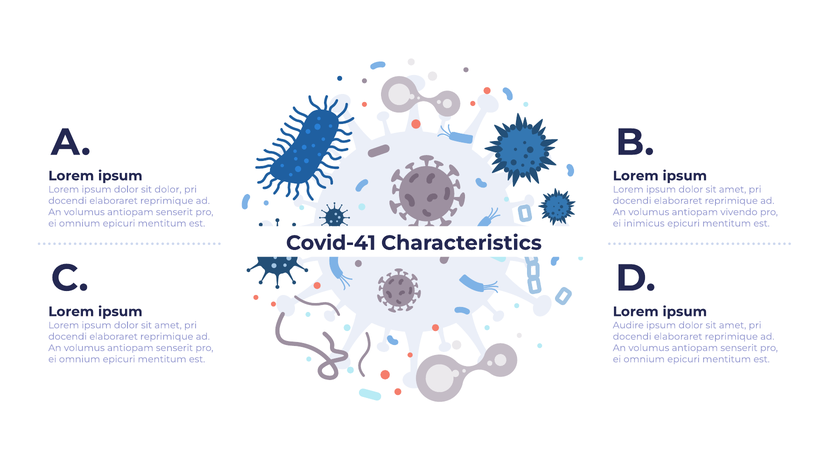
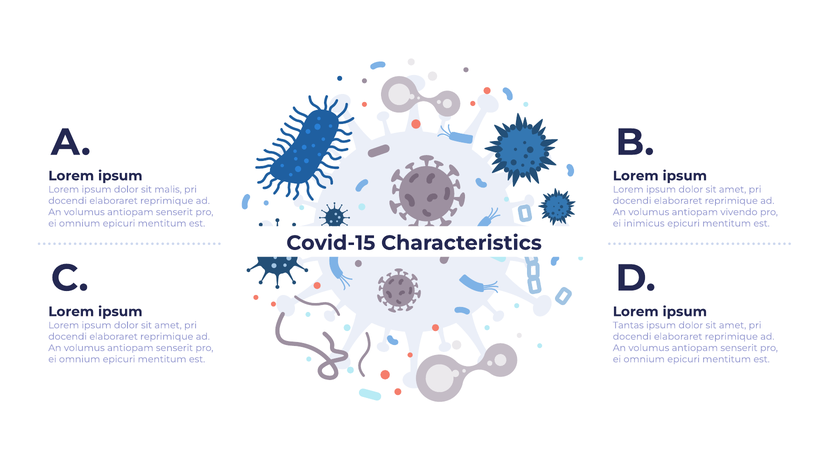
sit dolor: dolor -> malis (168, 189)
Covid-41: Covid-41 -> Covid-15 (331, 243)
Audire: Audire -> Tantas (628, 325)
